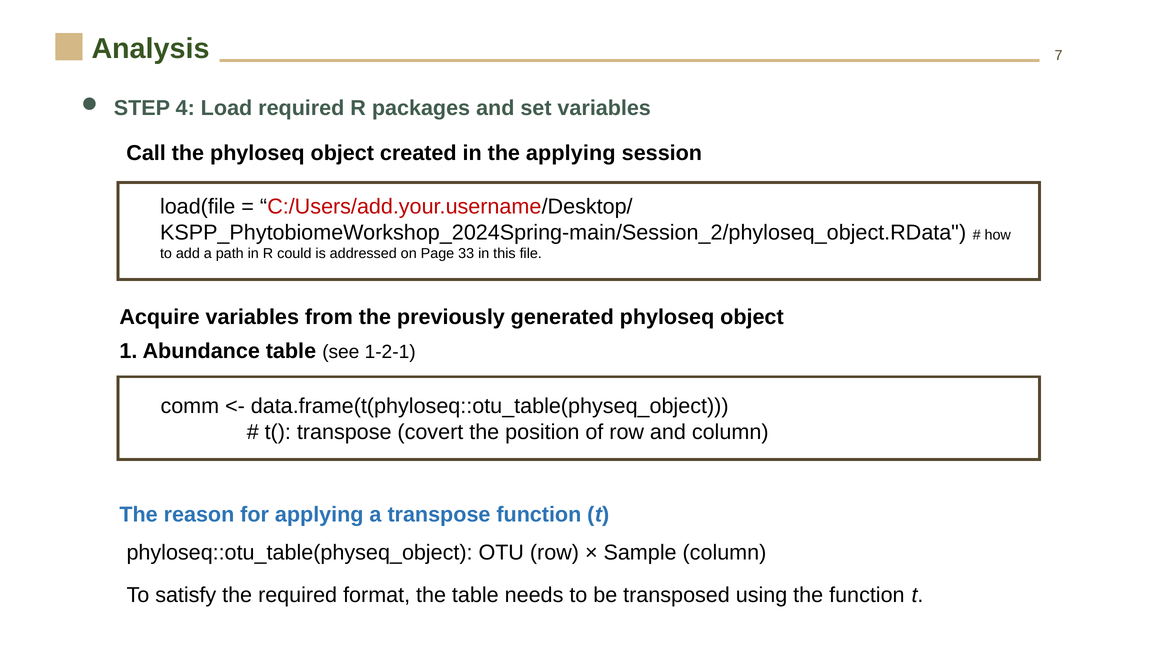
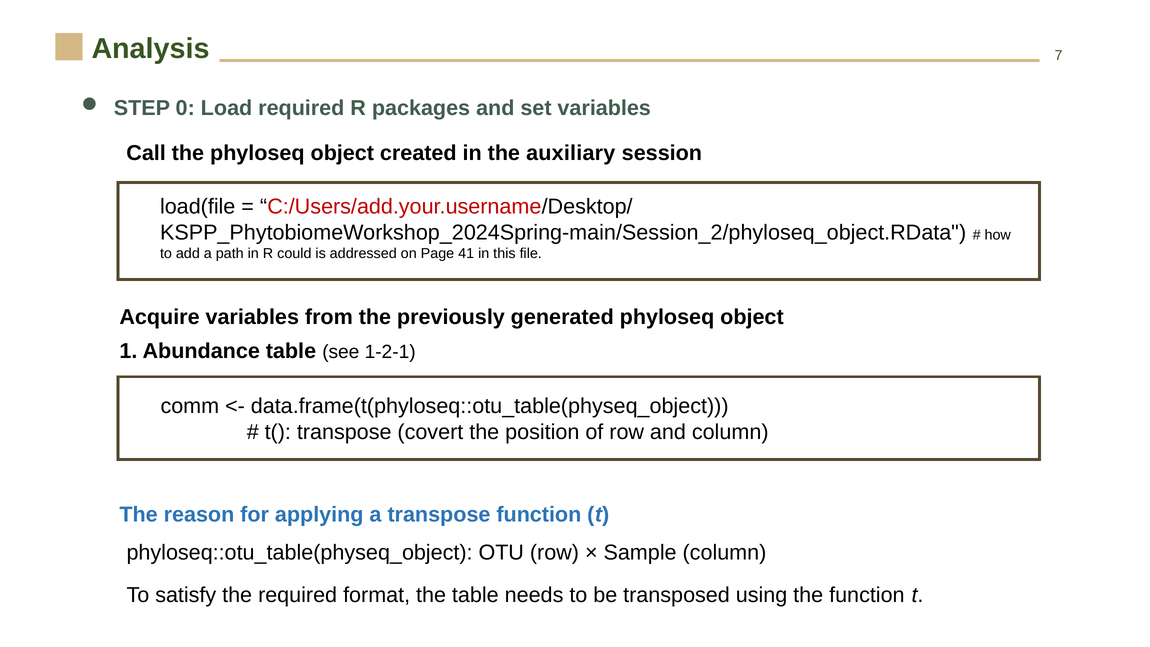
4: 4 -> 0 (185, 108)
the applying: applying -> auxiliary (571, 153)
33: 33 -> 41 (466, 253)
